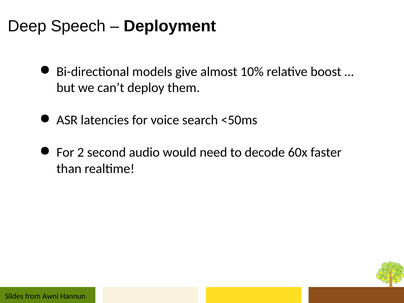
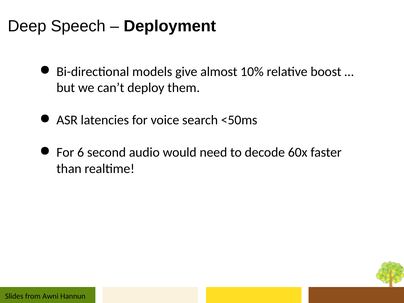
2: 2 -> 6 (81, 153)
